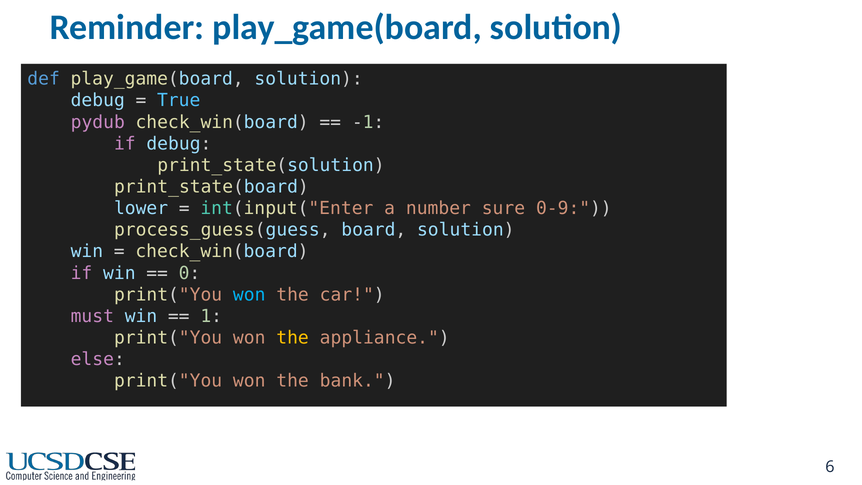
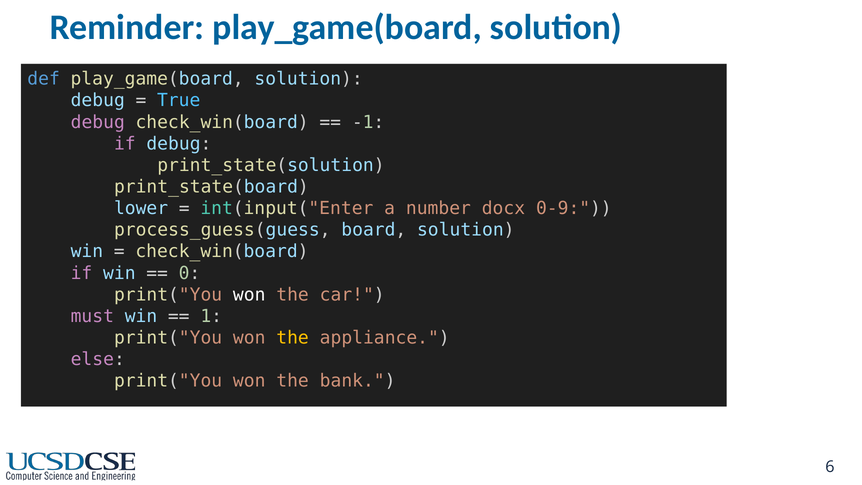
pydub: pydub -> debug (98, 122)
sure: sure -> docx (503, 208)
won colour: light blue -> white (249, 295)
